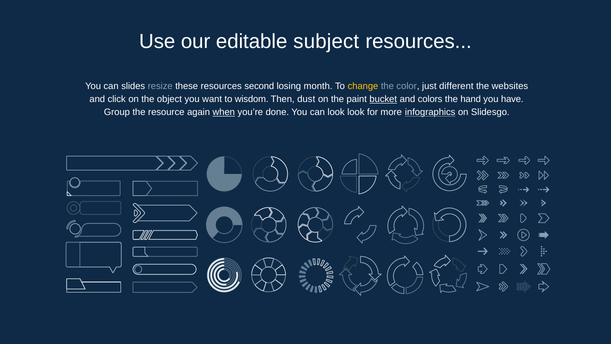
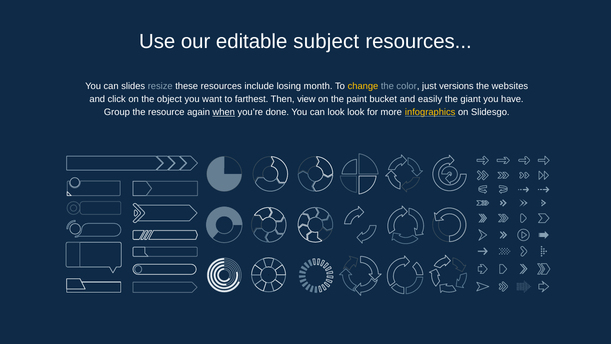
second: second -> include (259, 86)
different: different -> versions (456, 86)
wisdom: wisdom -> farthest (252, 99)
dust: dust -> view (306, 99)
bucket underline: present -> none (383, 99)
colors: colors -> easily (430, 99)
hand: hand -> giant (471, 99)
infographics colour: white -> yellow (430, 112)
